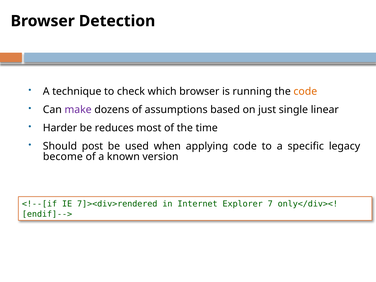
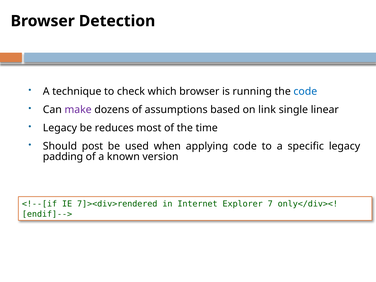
code colour: orange -> blue (305, 91)
just: just -> link (267, 110)
Harder: Harder -> Legacy (60, 128)
become: become -> padding (63, 157)
